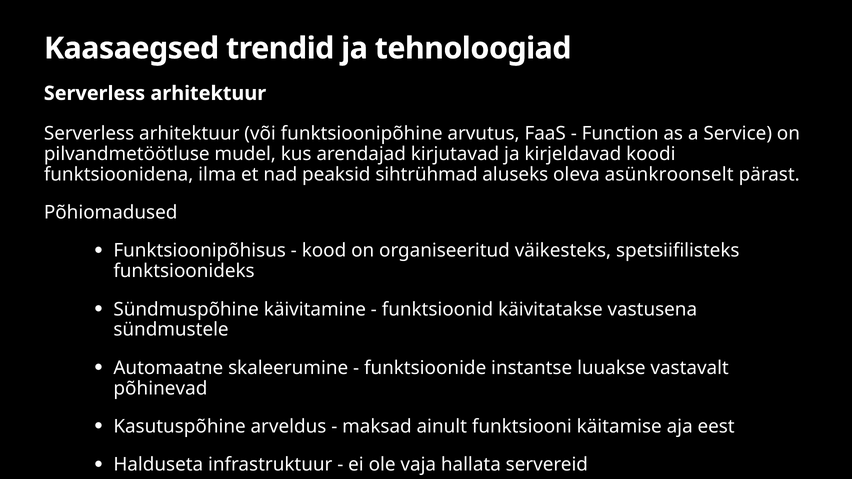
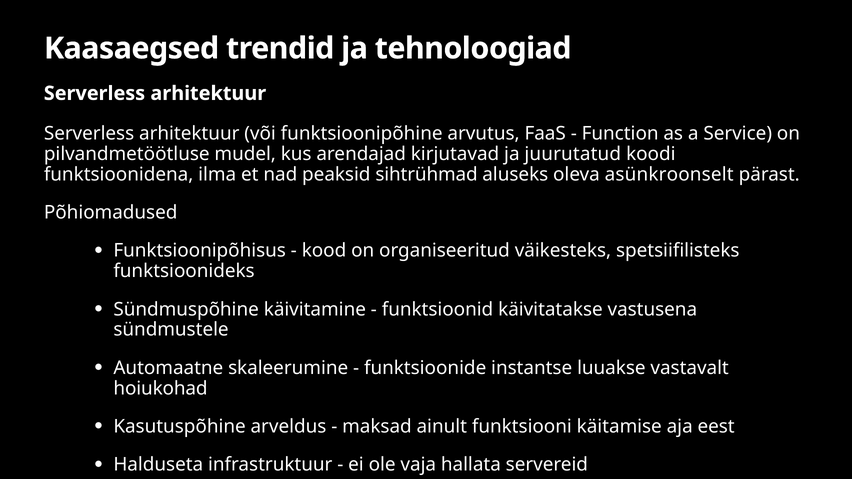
kirjeldavad: kirjeldavad -> juurutatud (573, 154)
põhinevad: põhinevad -> hoiukohad (161, 388)
